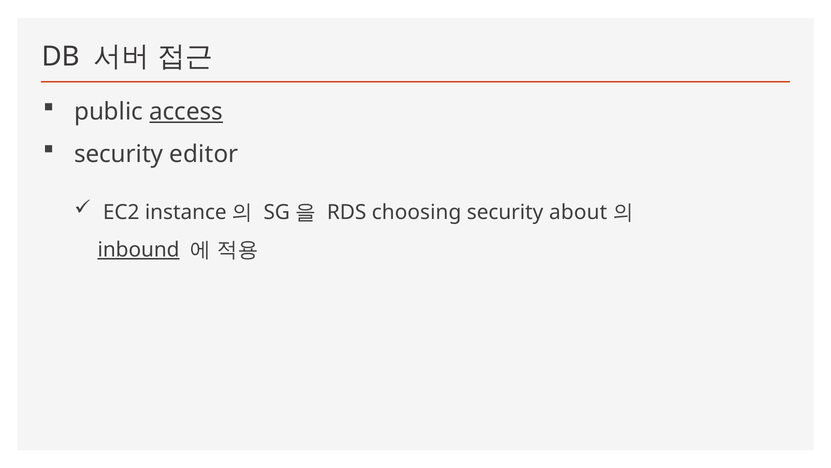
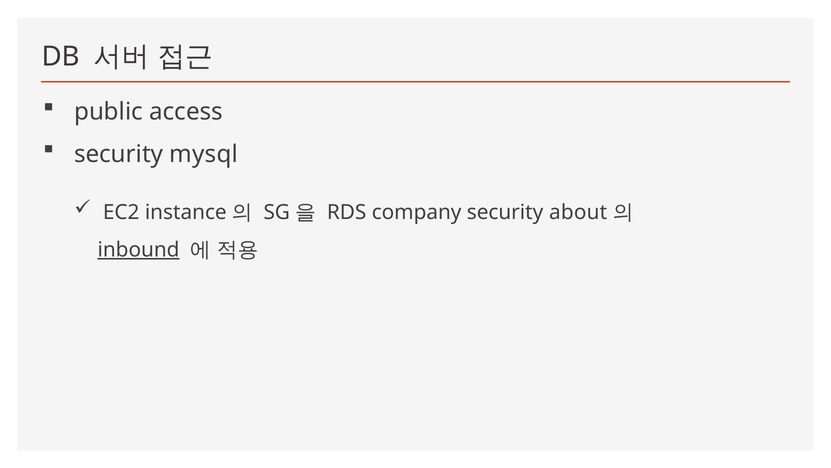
access underline: present -> none (186, 112)
editor: editor -> mysql (204, 154)
choosing: choosing -> company (417, 212)
